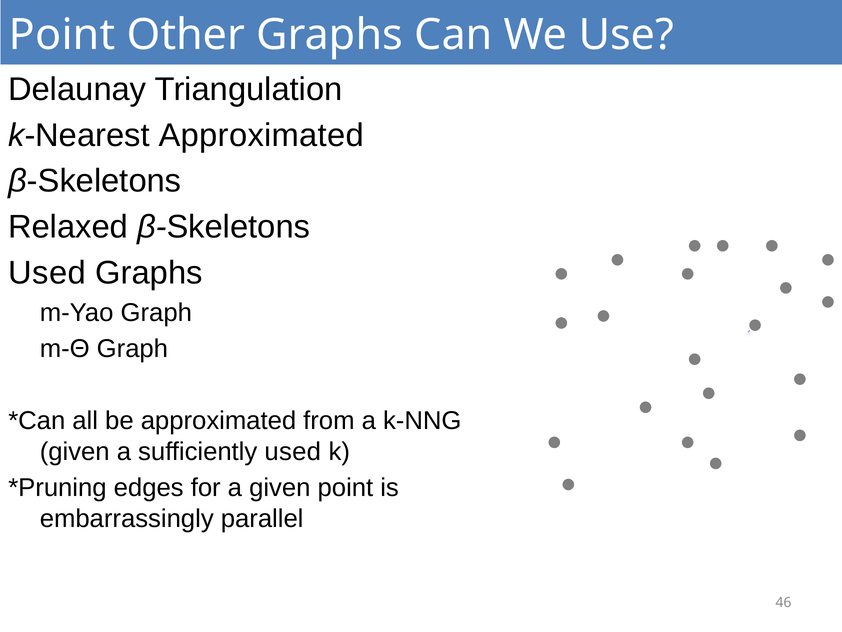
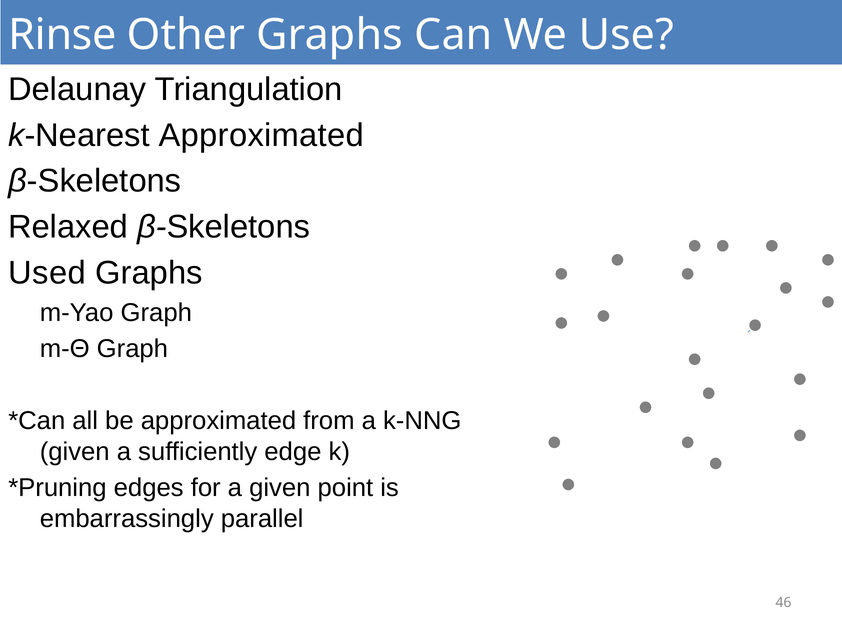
Point: Point -> Rinse (63, 35)
sufficiently used: used -> edge (293, 451)
